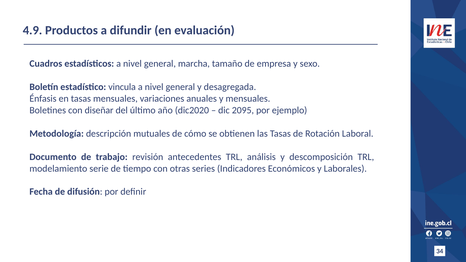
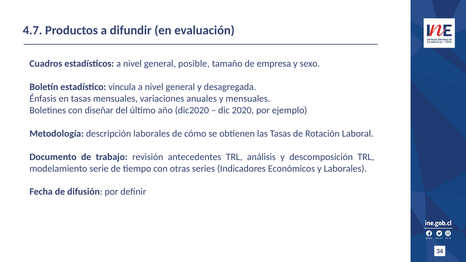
4.9: 4.9 -> 4.7 (33, 30)
marcha: marcha -> posible (194, 64)
2095: 2095 -> 2020 (243, 110)
descripción mutuales: mutuales -> laborales (152, 134)
